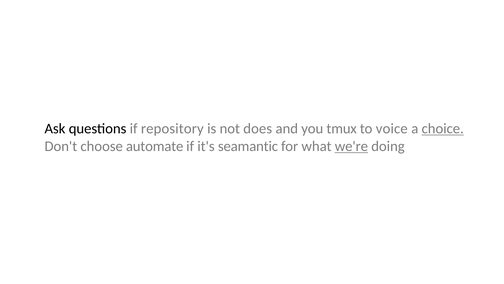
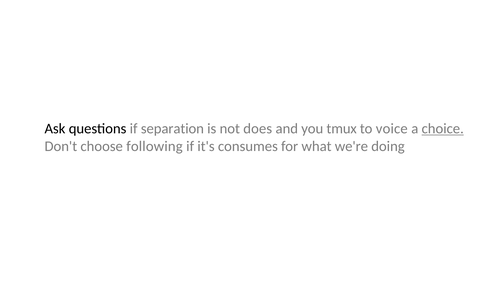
repository: repository -> separation (172, 128)
automate: automate -> following (154, 146)
seamantic: seamantic -> consumes (248, 146)
we're underline: present -> none (351, 146)
